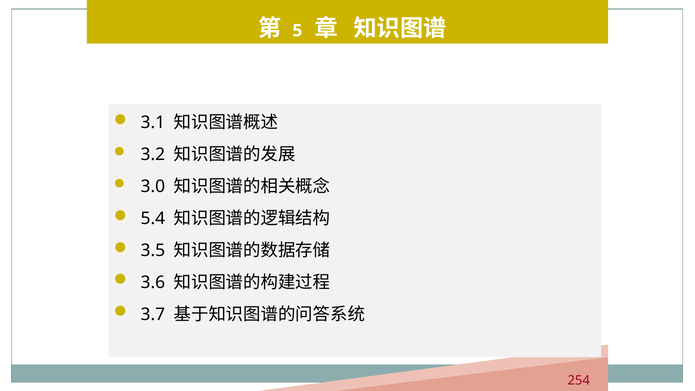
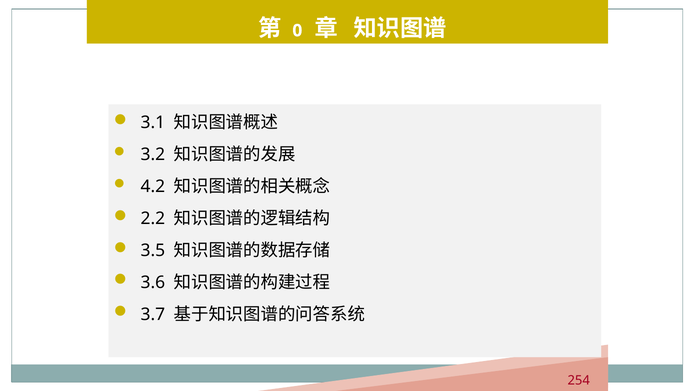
5: 5 -> 0 (297, 31)
3.0: 3.0 -> 4.2 (153, 187)
5.4: 5.4 -> 2.2 (153, 219)
